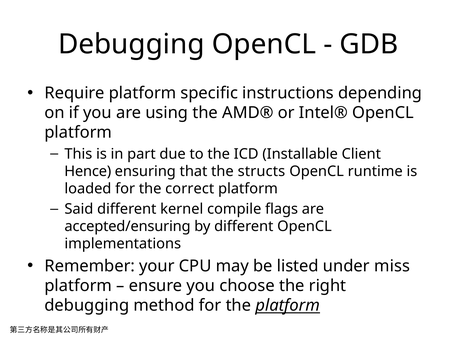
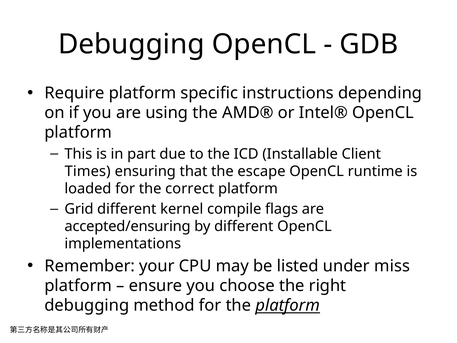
Hence: Hence -> Times (88, 171)
structs: structs -> escape (261, 171)
Said: Said -> Grid (79, 209)
